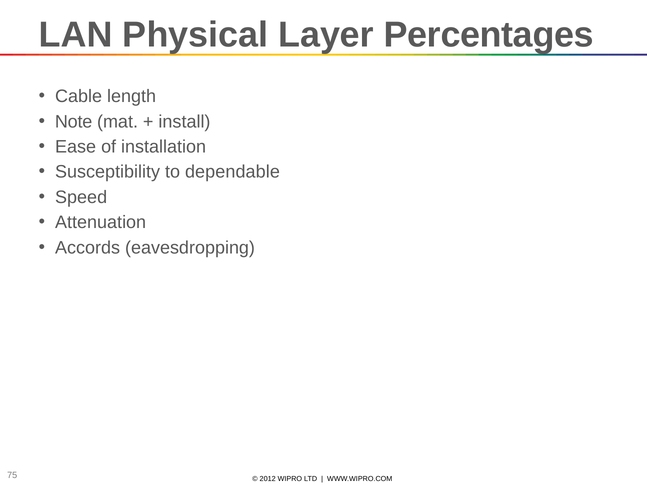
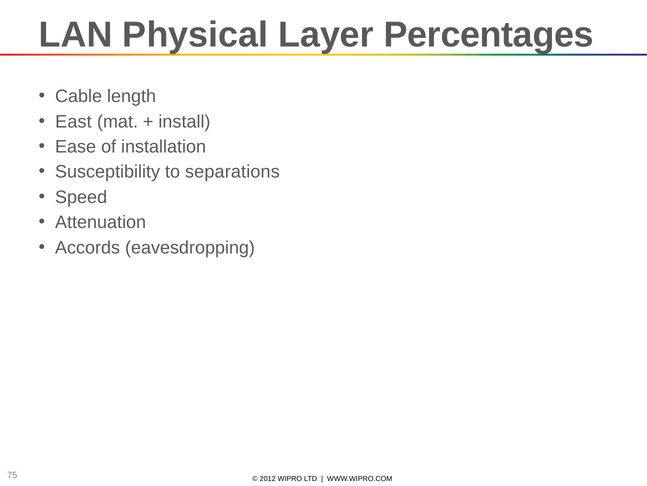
Note: Note -> East (73, 121)
dependable: dependable -> separations (232, 172)
